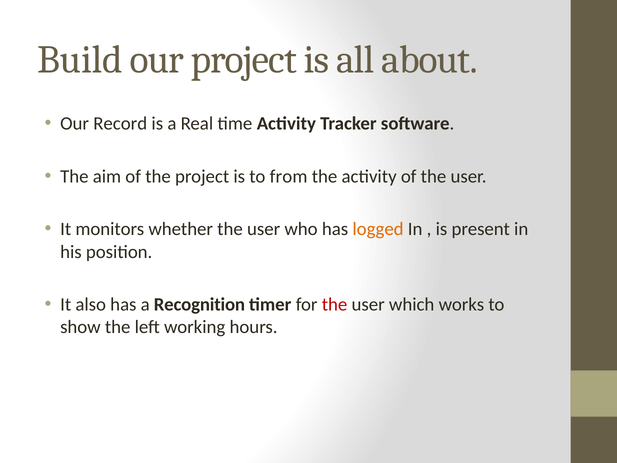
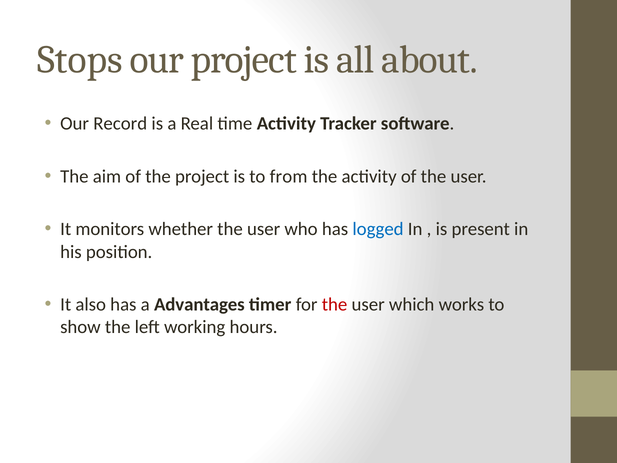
Build: Build -> Stops (80, 60)
logged colour: orange -> blue (378, 229)
Recognition: Recognition -> Advantages (199, 304)
